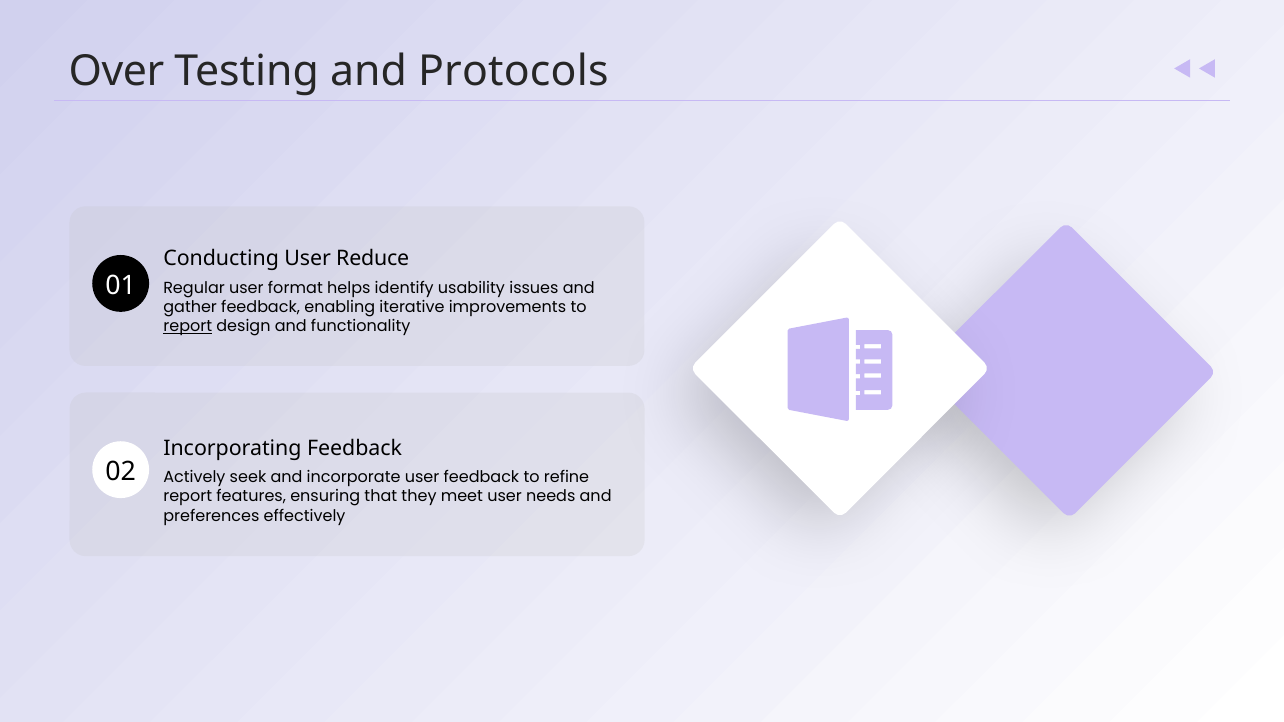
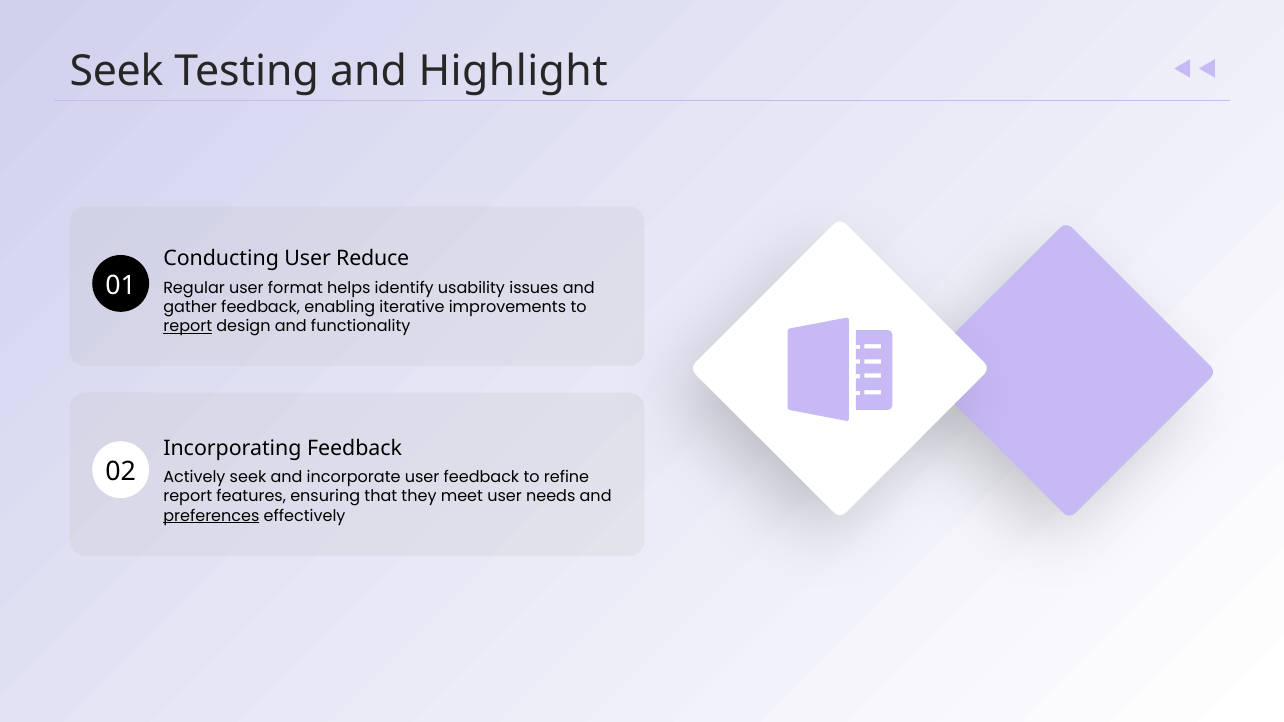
Over: Over -> Seek (116, 71)
Protocols: Protocols -> Highlight (513, 71)
preferences underline: none -> present (211, 516)
